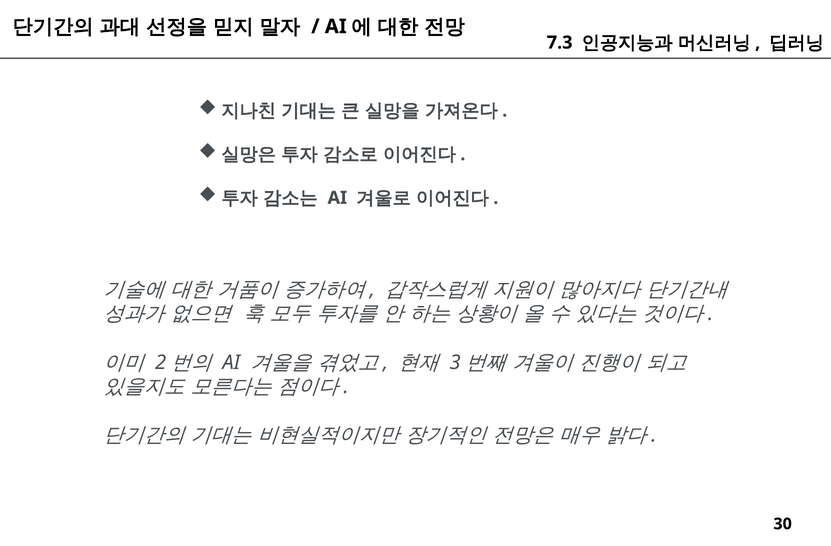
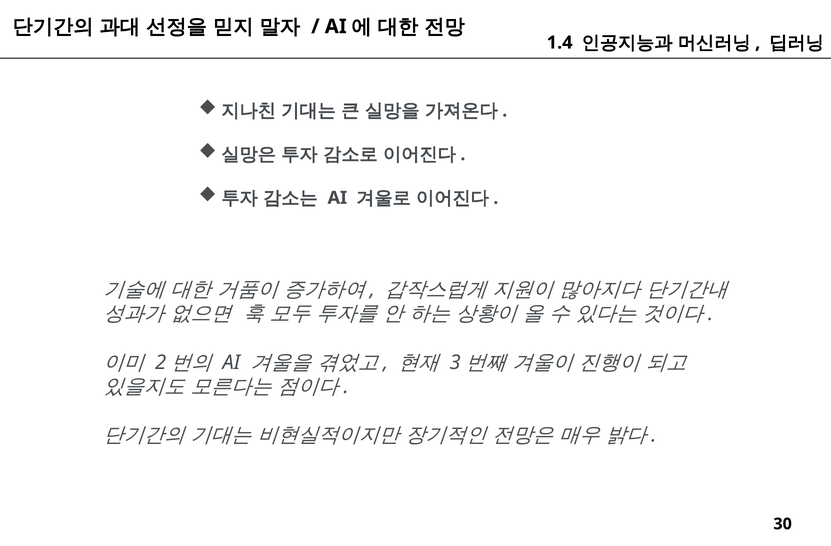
7.3: 7.3 -> 1.4 (560, 43)
